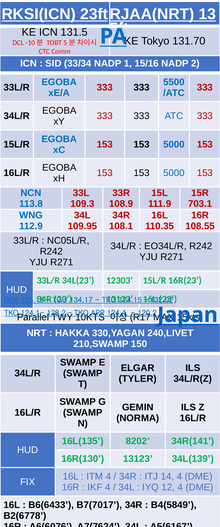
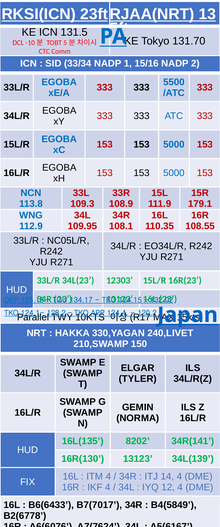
703.1: 703.1 -> 179.1 (200, 204)
